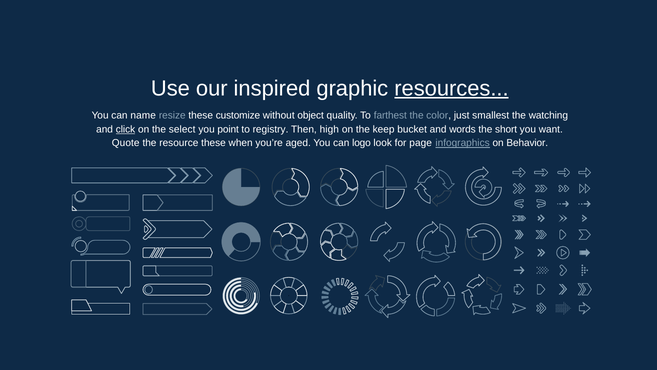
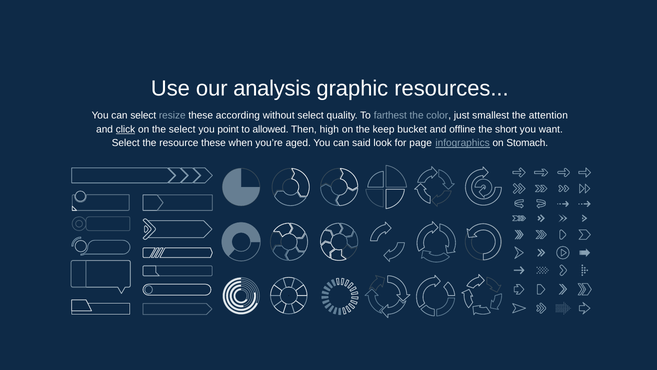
inspired: inspired -> analysis (272, 88)
resources underline: present -> none (451, 88)
can name: name -> select (143, 115)
customize: customize -> according (238, 115)
without object: object -> select (311, 115)
watching: watching -> attention (548, 115)
registry: registry -> allowed (271, 129)
words: words -> offline (462, 129)
Quote: Quote -> Select (126, 143)
logo: logo -> said (361, 143)
Behavior: Behavior -> Stomach (527, 143)
